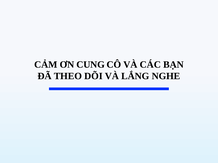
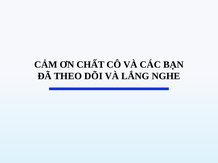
CUNG: CUNG -> CHẤT (91, 65)
